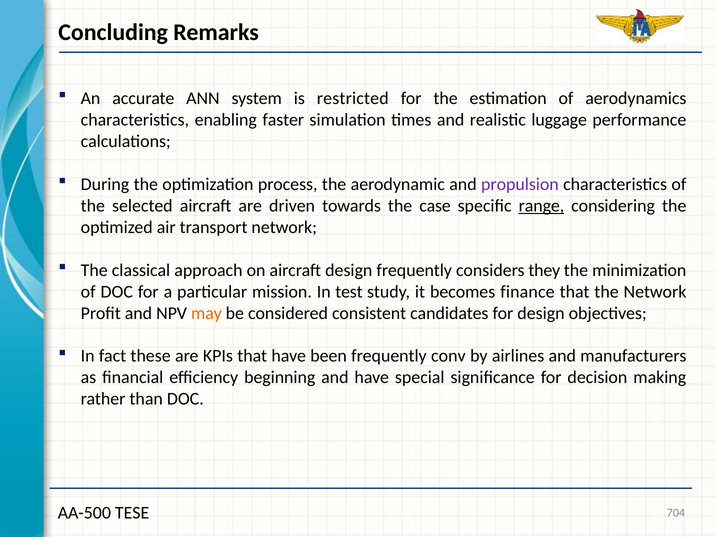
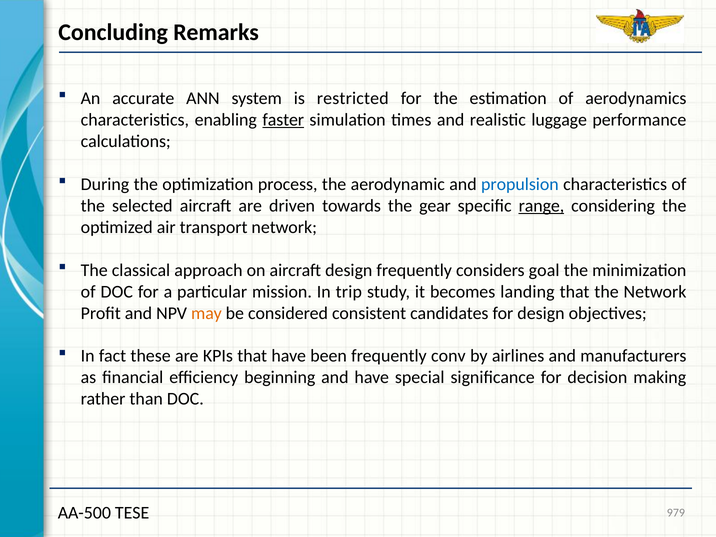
faster underline: none -> present (283, 120)
propulsion colour: purple -> blue (520, 184)
case: case -> gear (435, 206)
they: they -> goal (544, 270)
test: test -> trip (349, 292)
finance: finance -> landing (527, 292)
704: 704 -> 979 (676, 513)
